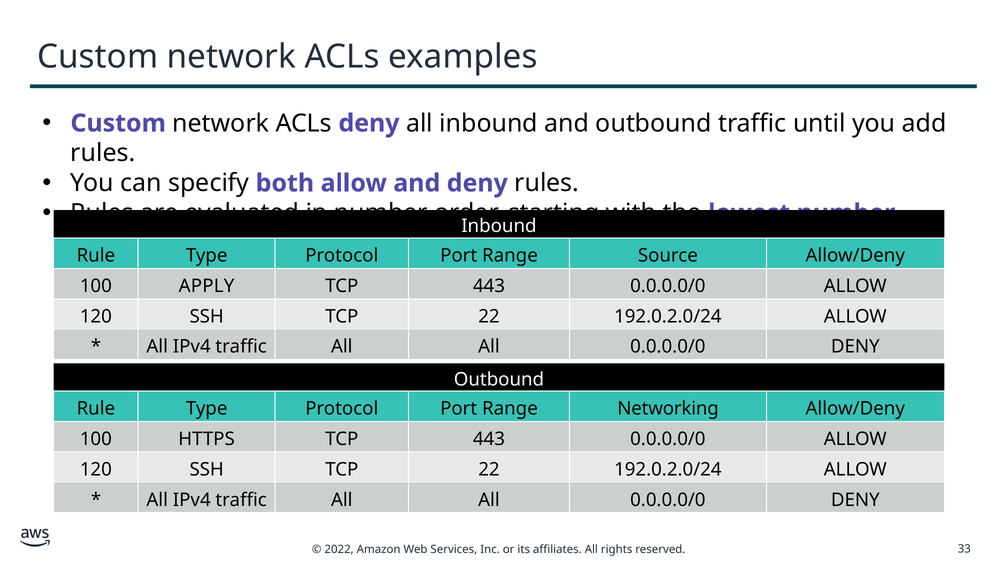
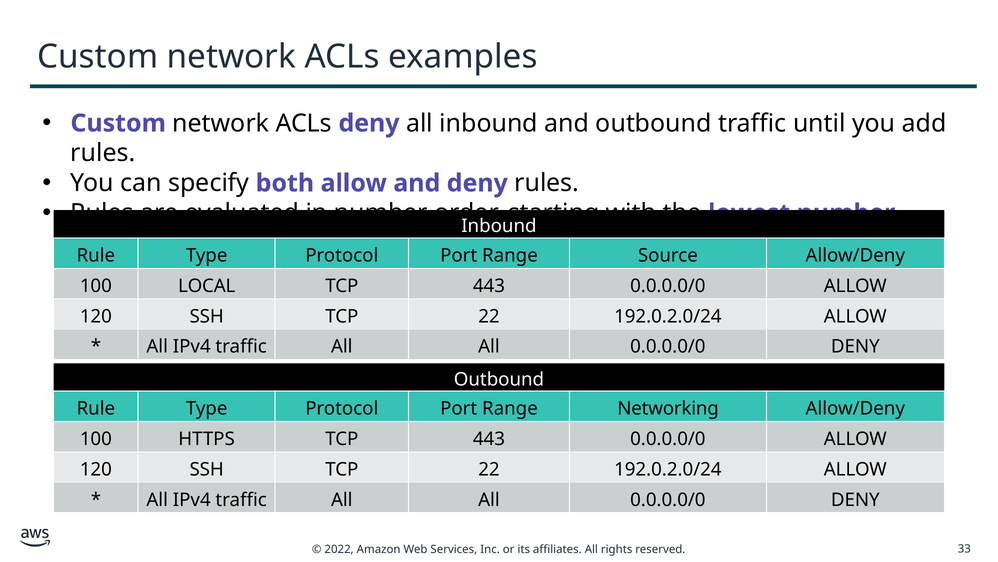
APPLY: APPLY -> LOCAL (207, 286)
